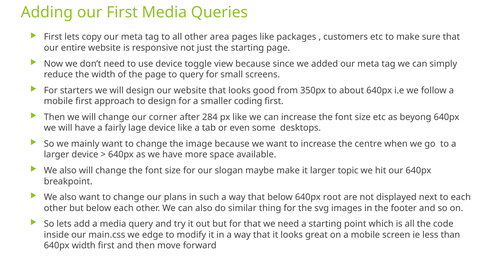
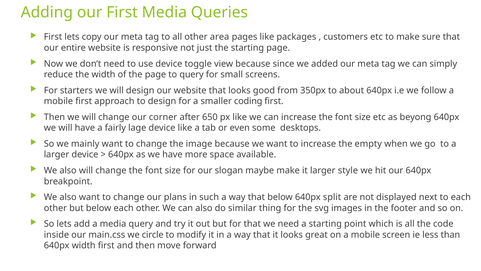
284: 284 -> 650 (210, 117)
centre: centre -> empty (368, 144)
topic: topic -> style (348, 170)
root: root -> split (332, 197)
edge: edge -> circle (153, 234)
